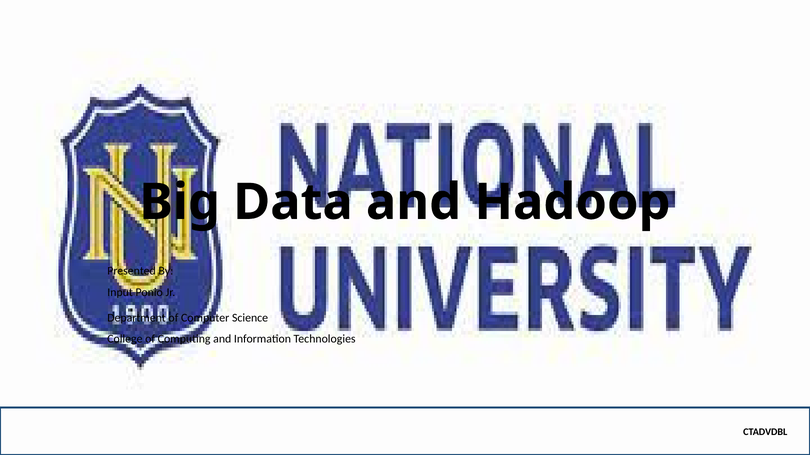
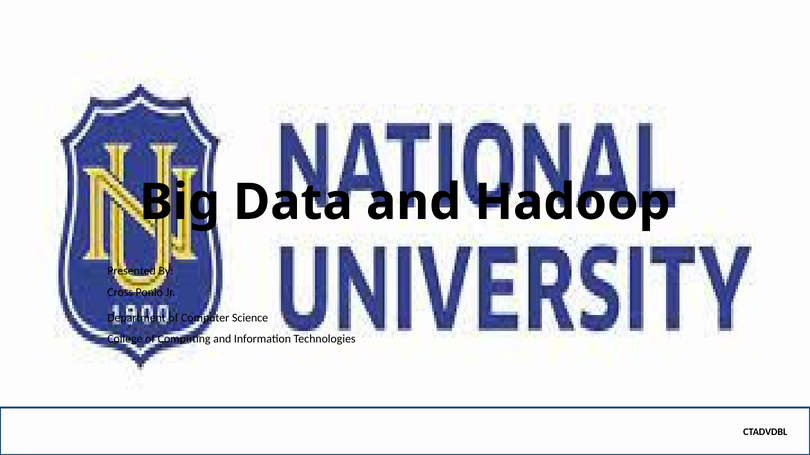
Input: Input -> Cross (120, 293)
